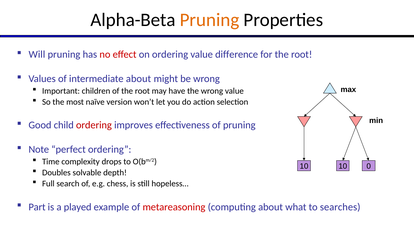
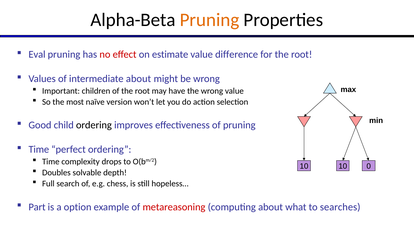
Will: Will -> Eval (37, 55)
on ordering: ordering -> estimate (170, 55)
ordering colour: red -> black (94, 125)
Note: Note -> Time (39, 149)
played: played -> option (78, 207)
